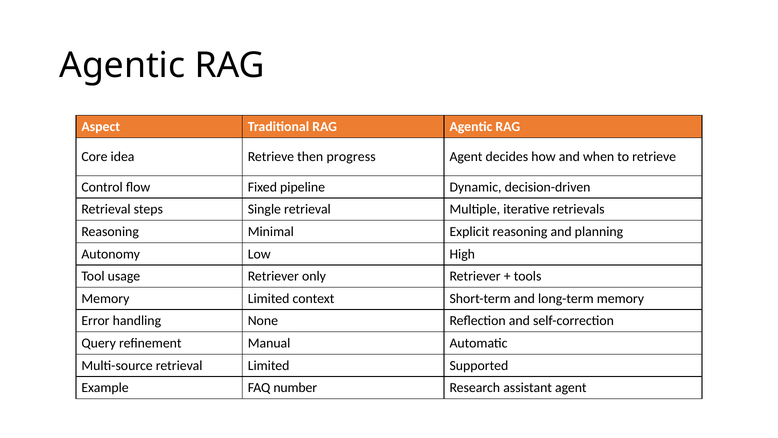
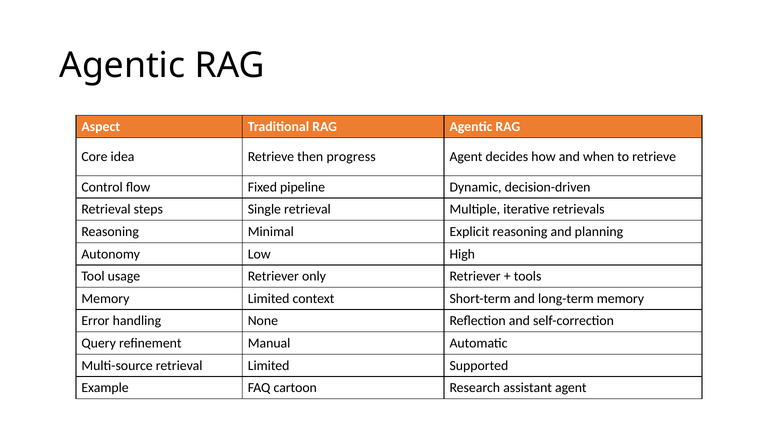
number: number -> cartoon (295, 387)
